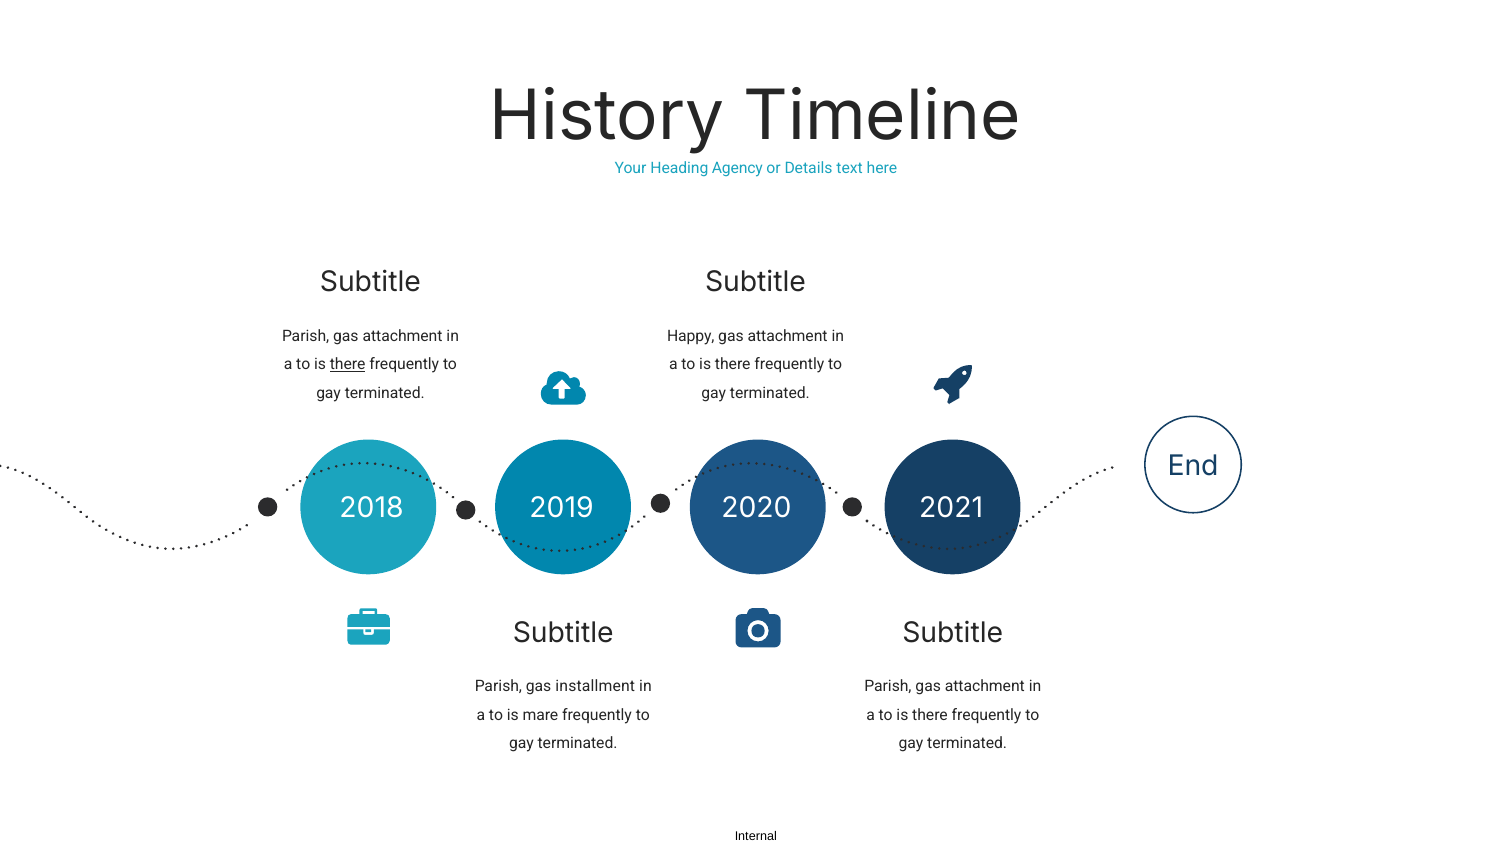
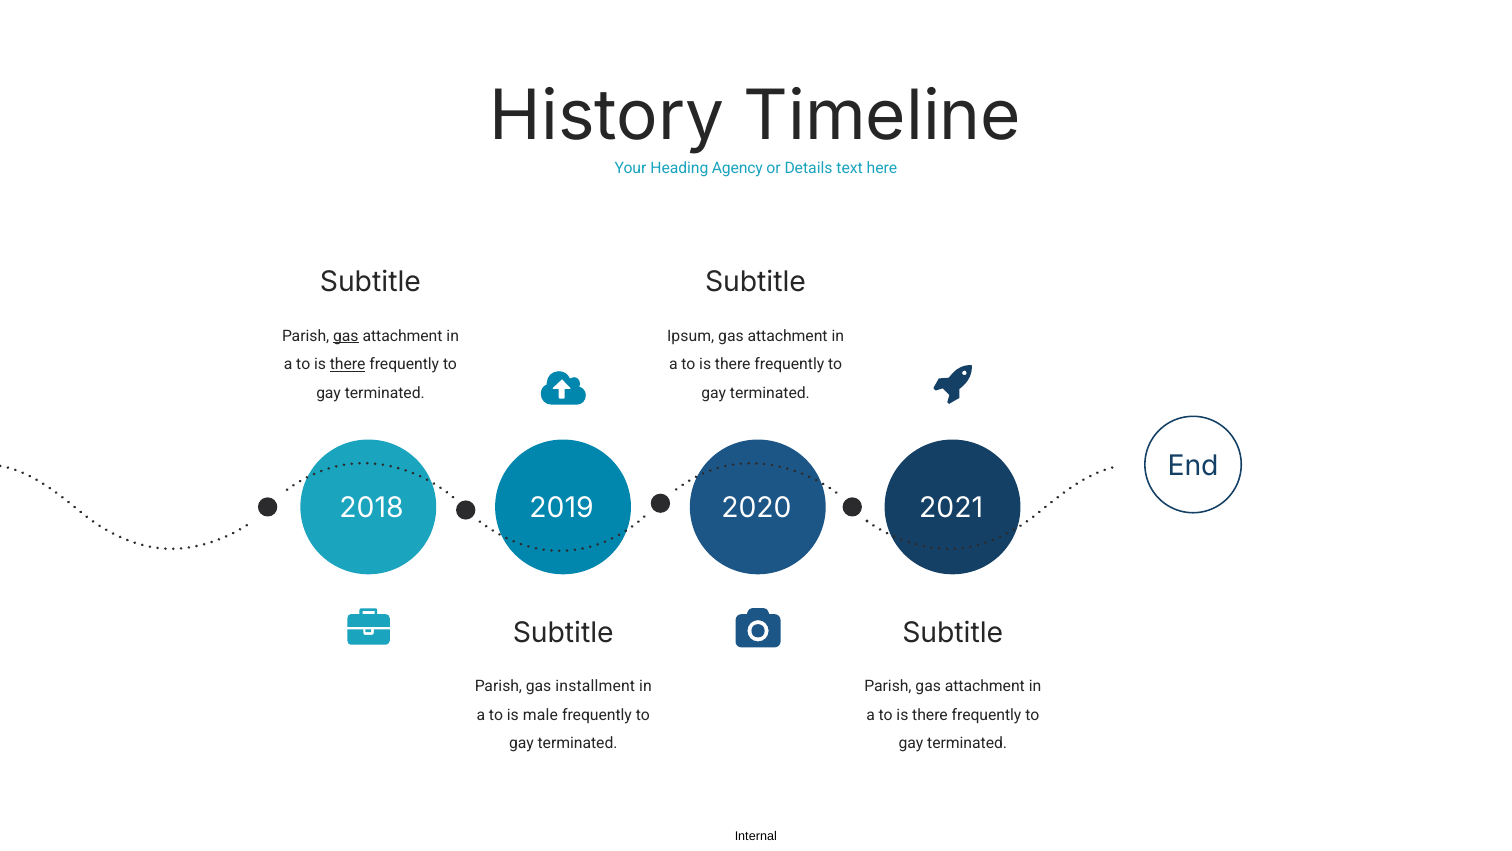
gas underline: none -> present (346, 336)
Happy: Happy -> Ipsum (691, 336)
mare: mare -> male (540, 715)
